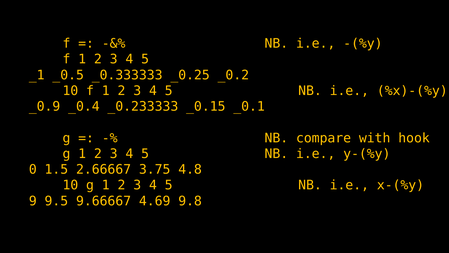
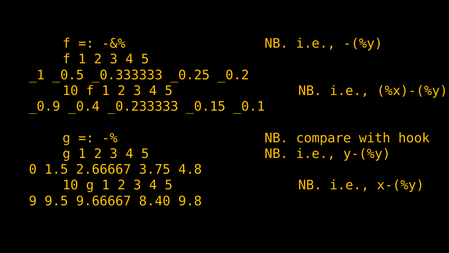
4.69: 4.69 -> 8.40 (155, 201)
